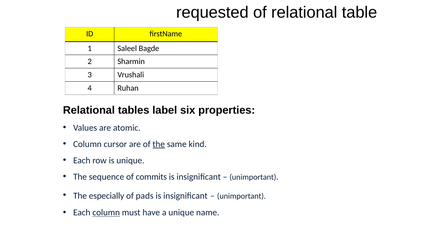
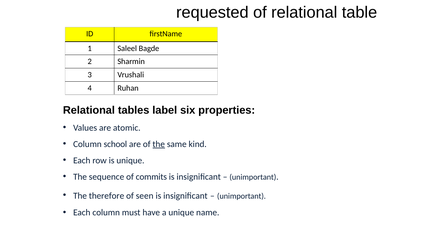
cursor: cursor -> school (115, 144)
especially: especially -> therefore (107, 196)
pads: pads -> seen (145, 196)
column underline: present -> none (106, 212)
